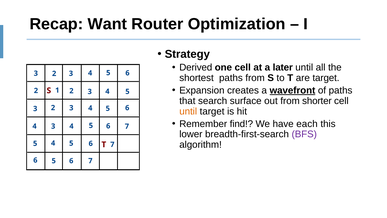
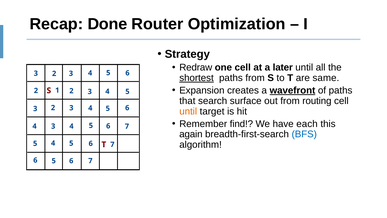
Want: Want -> Done (107, 24)
Derived: Derived -> Redraw (196, 67)
shortest underline: none -> present (197, 78)
are target: target -> same (326, 78)
shorter: shorter -> routing (317, 101)
lower: lower -> again (191, 134)
BFS colour: purple -> blue (304, 134)
